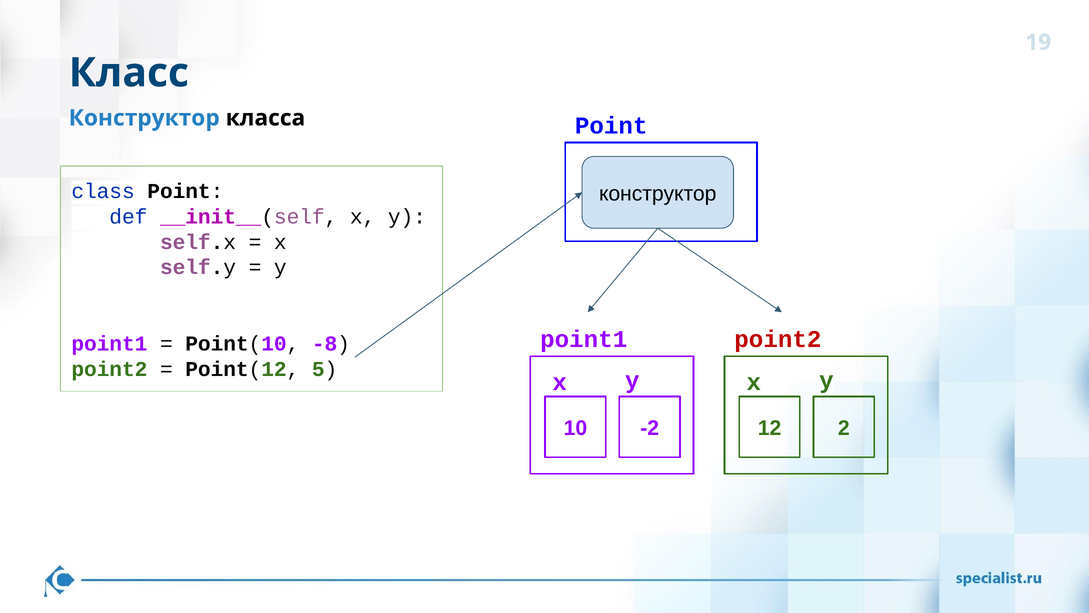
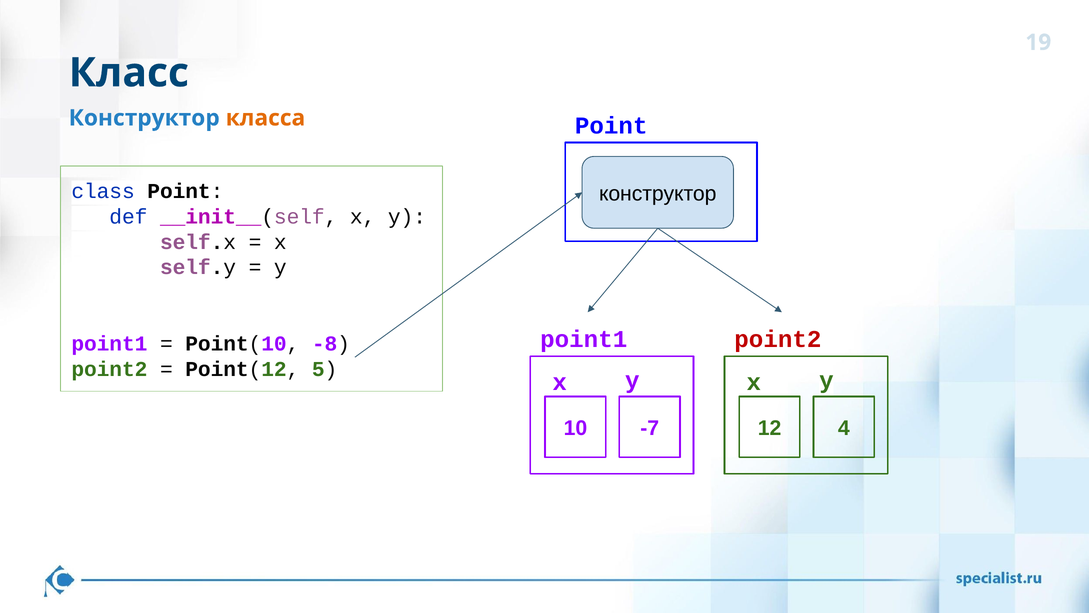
класса colour: black -> orange (265, 118)
-2: -2 -> -7 (650, 428)
2: 2 -> 4 (844, 428)
